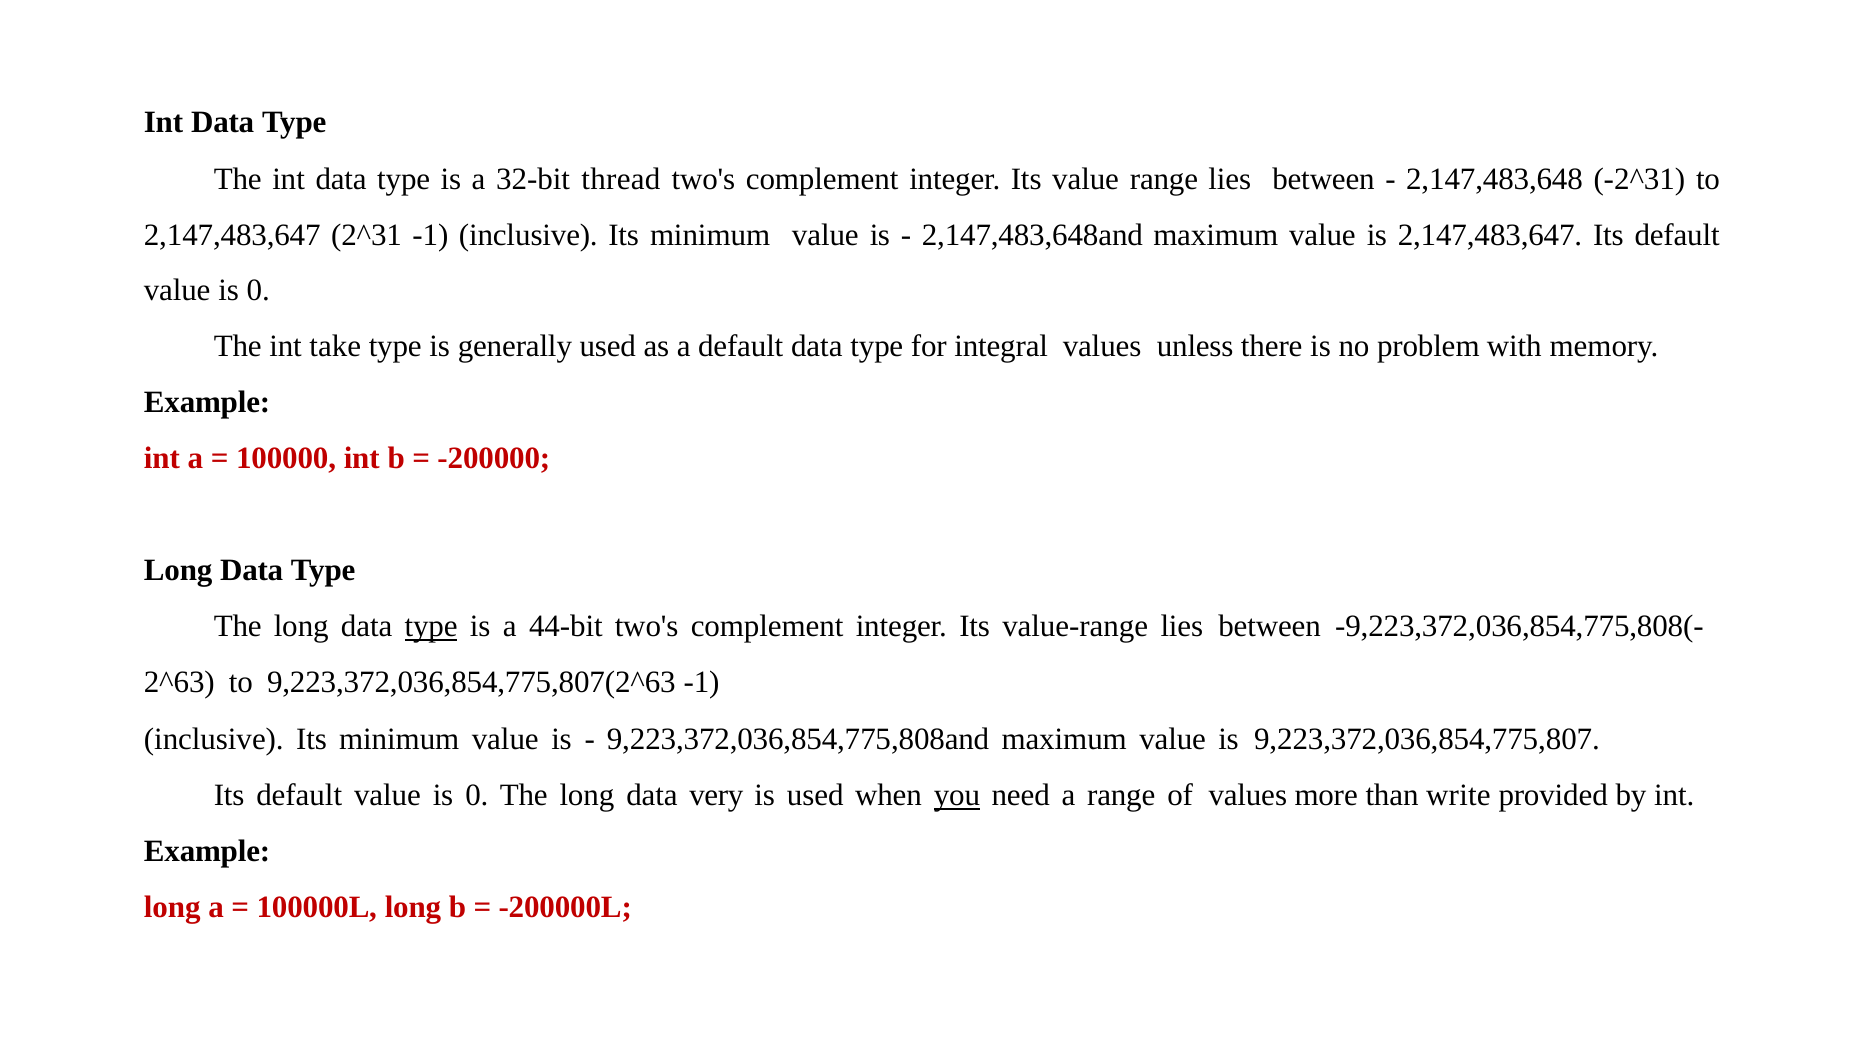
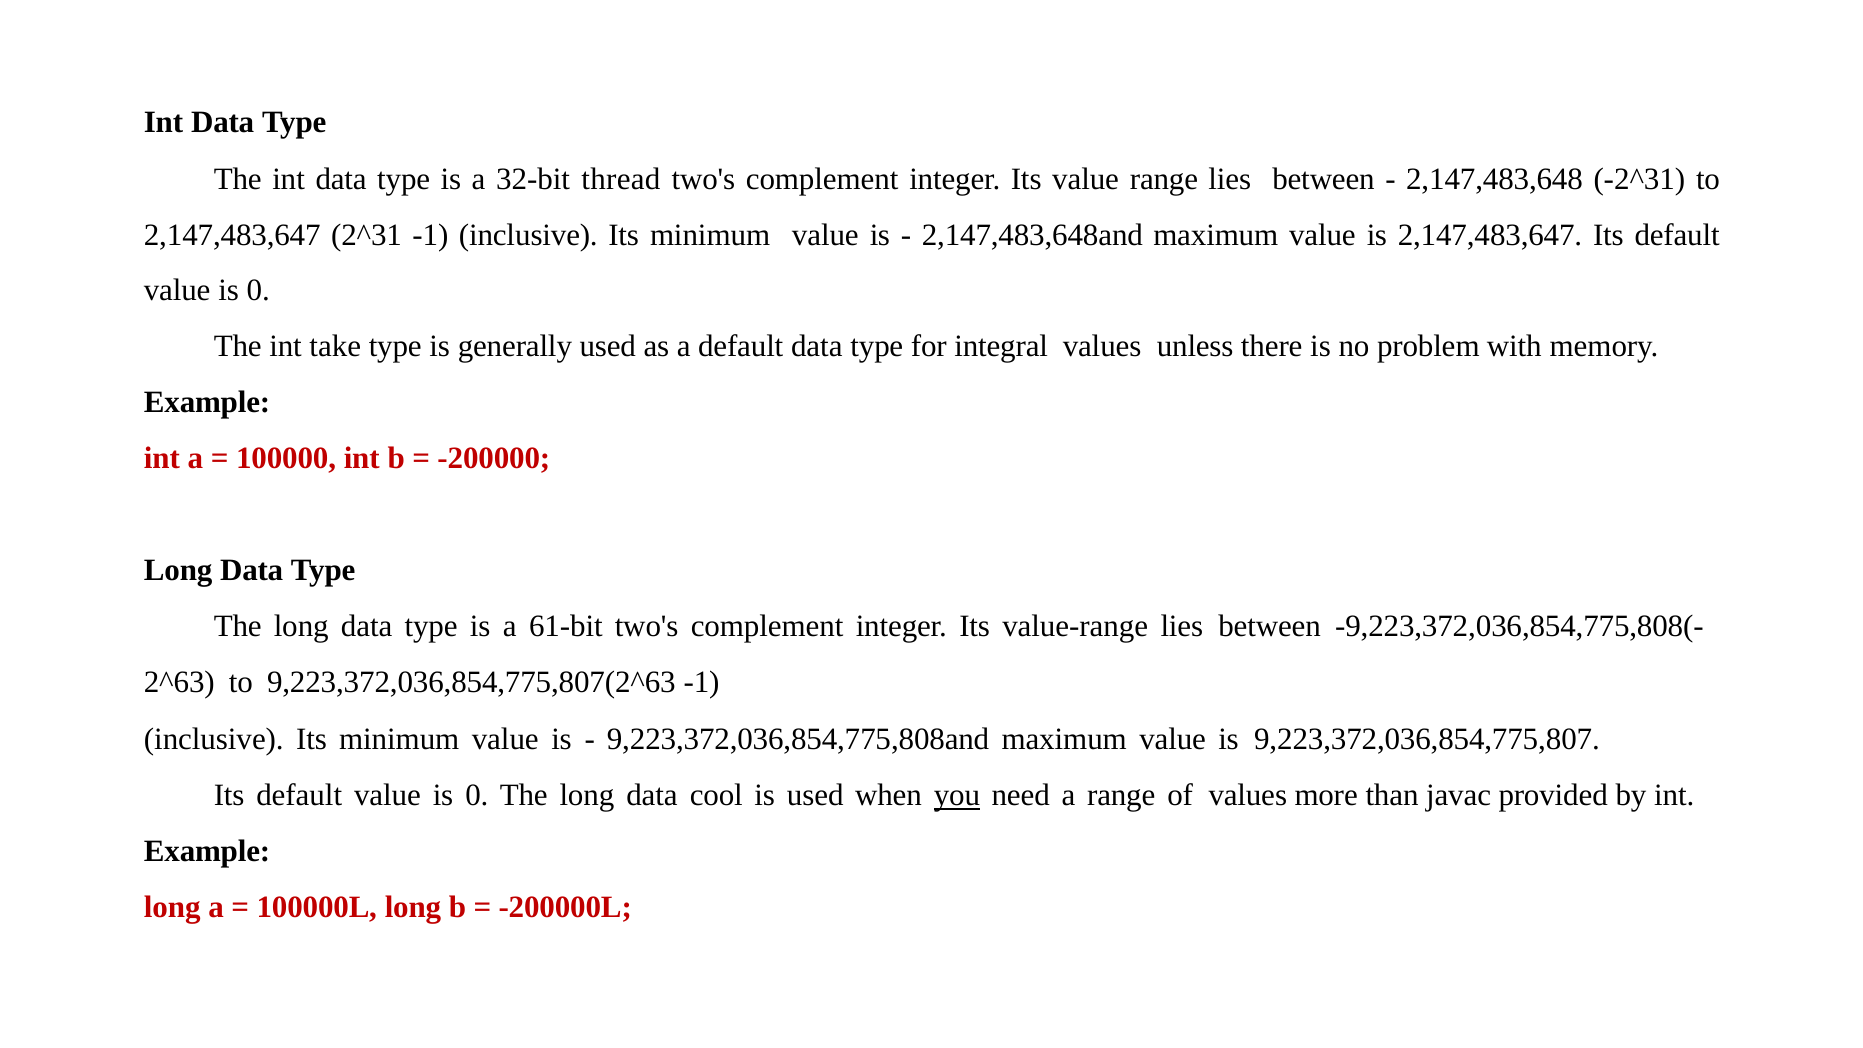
type underline: present -> none (431, 627)
44-bit: 44-bit -> 61-bit (566, 627)
very: very -> cool (716, 795)
write: write -> javac (1459, 795)
